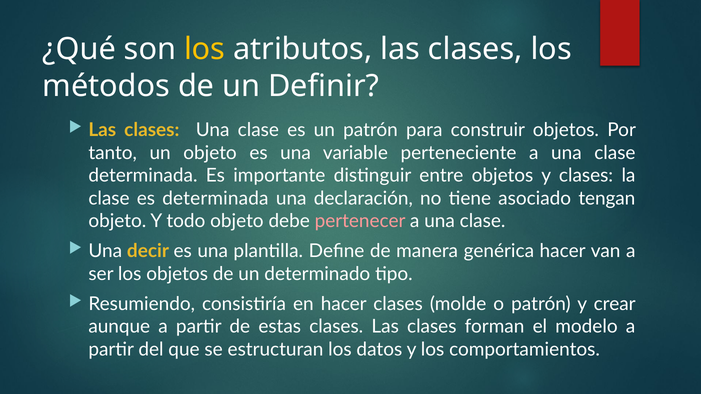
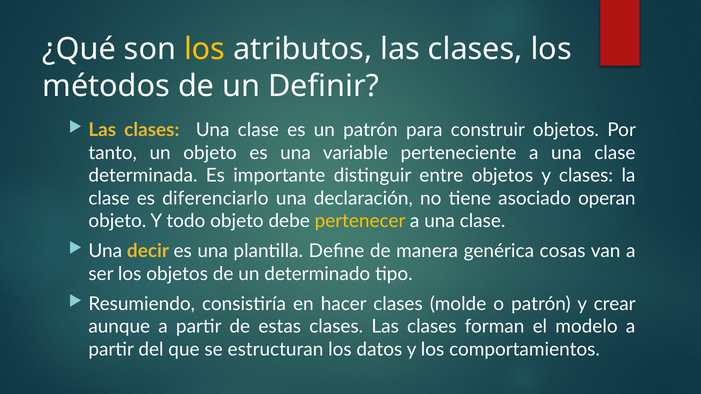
es determinada: determinada -> diferenciarlo (215, 199)
tengan: tengan -> operan (607, 199)
pertenecer colour: pink -> yellow (360, 221)
genérica hacer: hacer -> cosas (563, 251)
